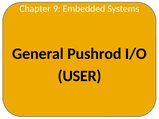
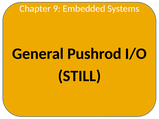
USER: USER -> STILL (79, 76)
